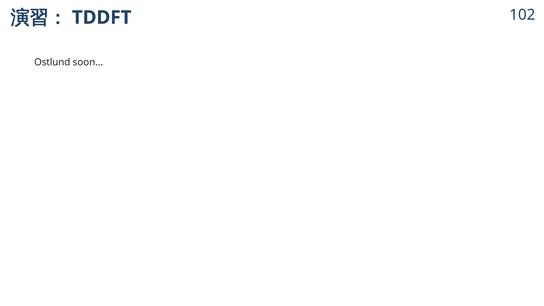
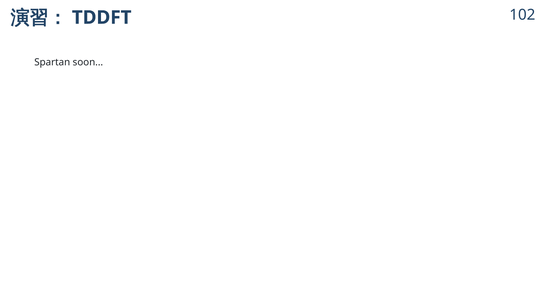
Ostlund: Ostlund -> Spartan (52, 62)
